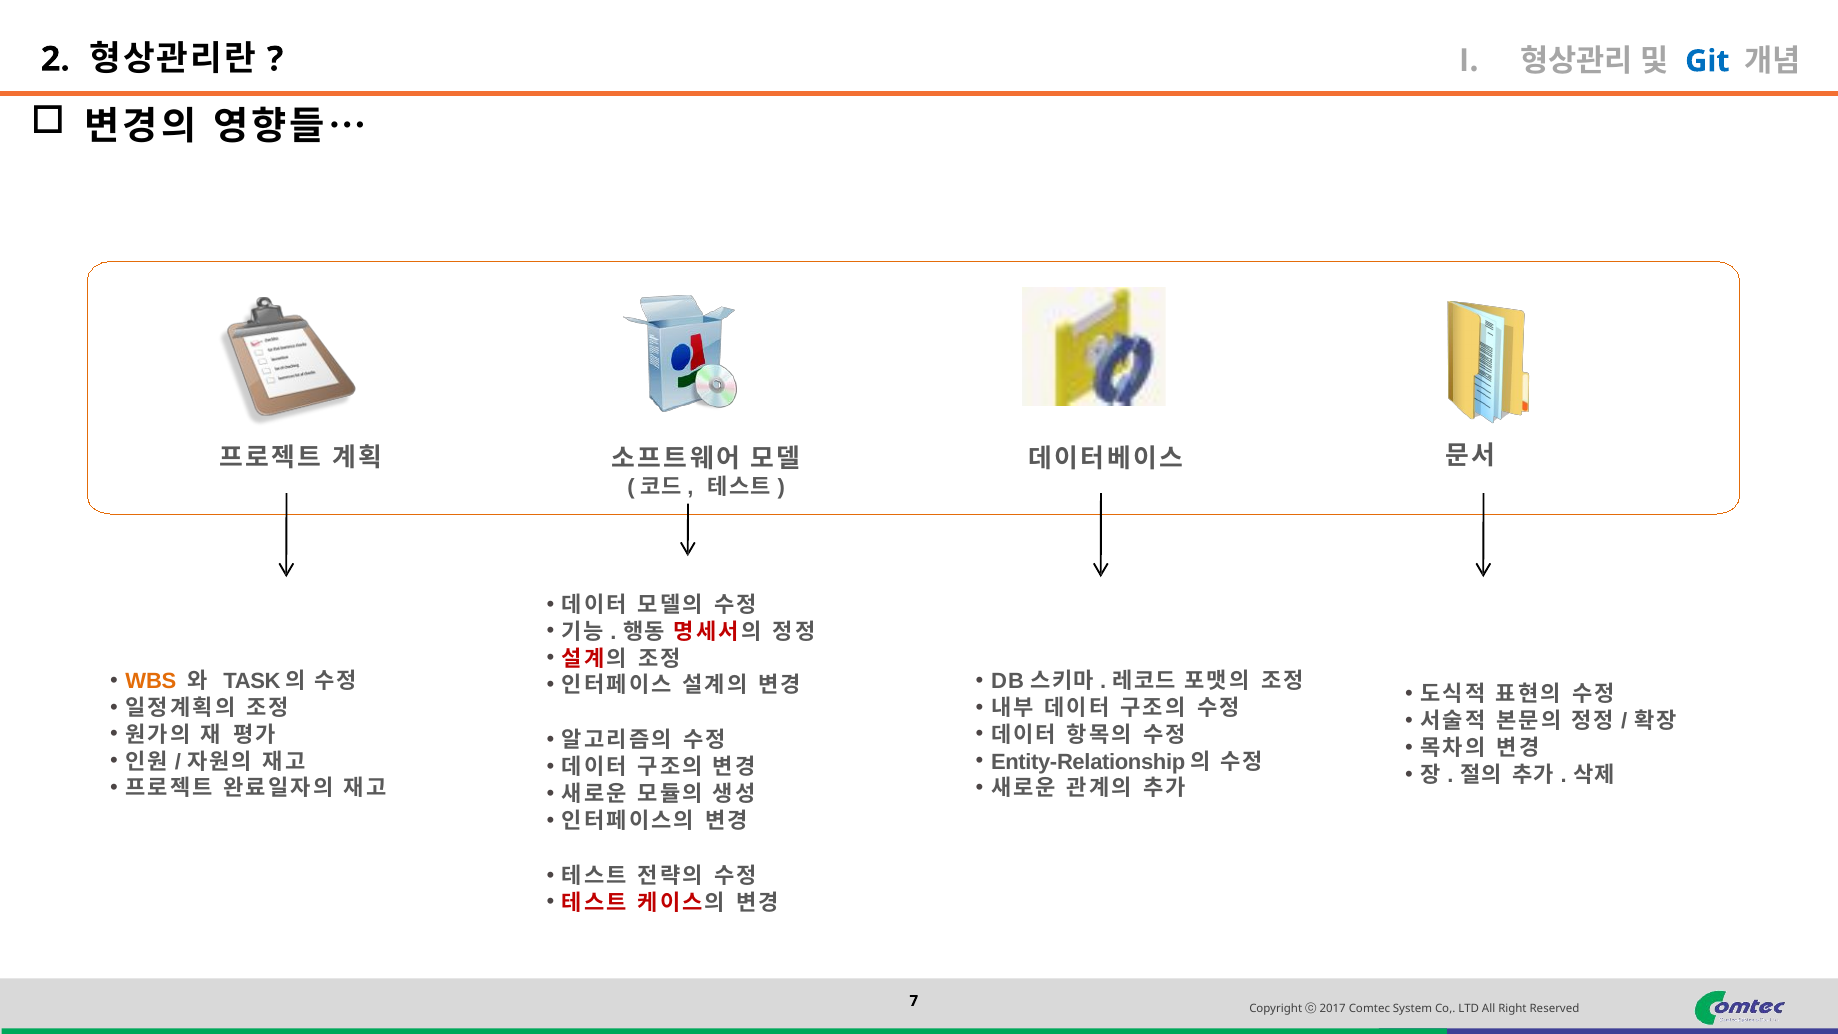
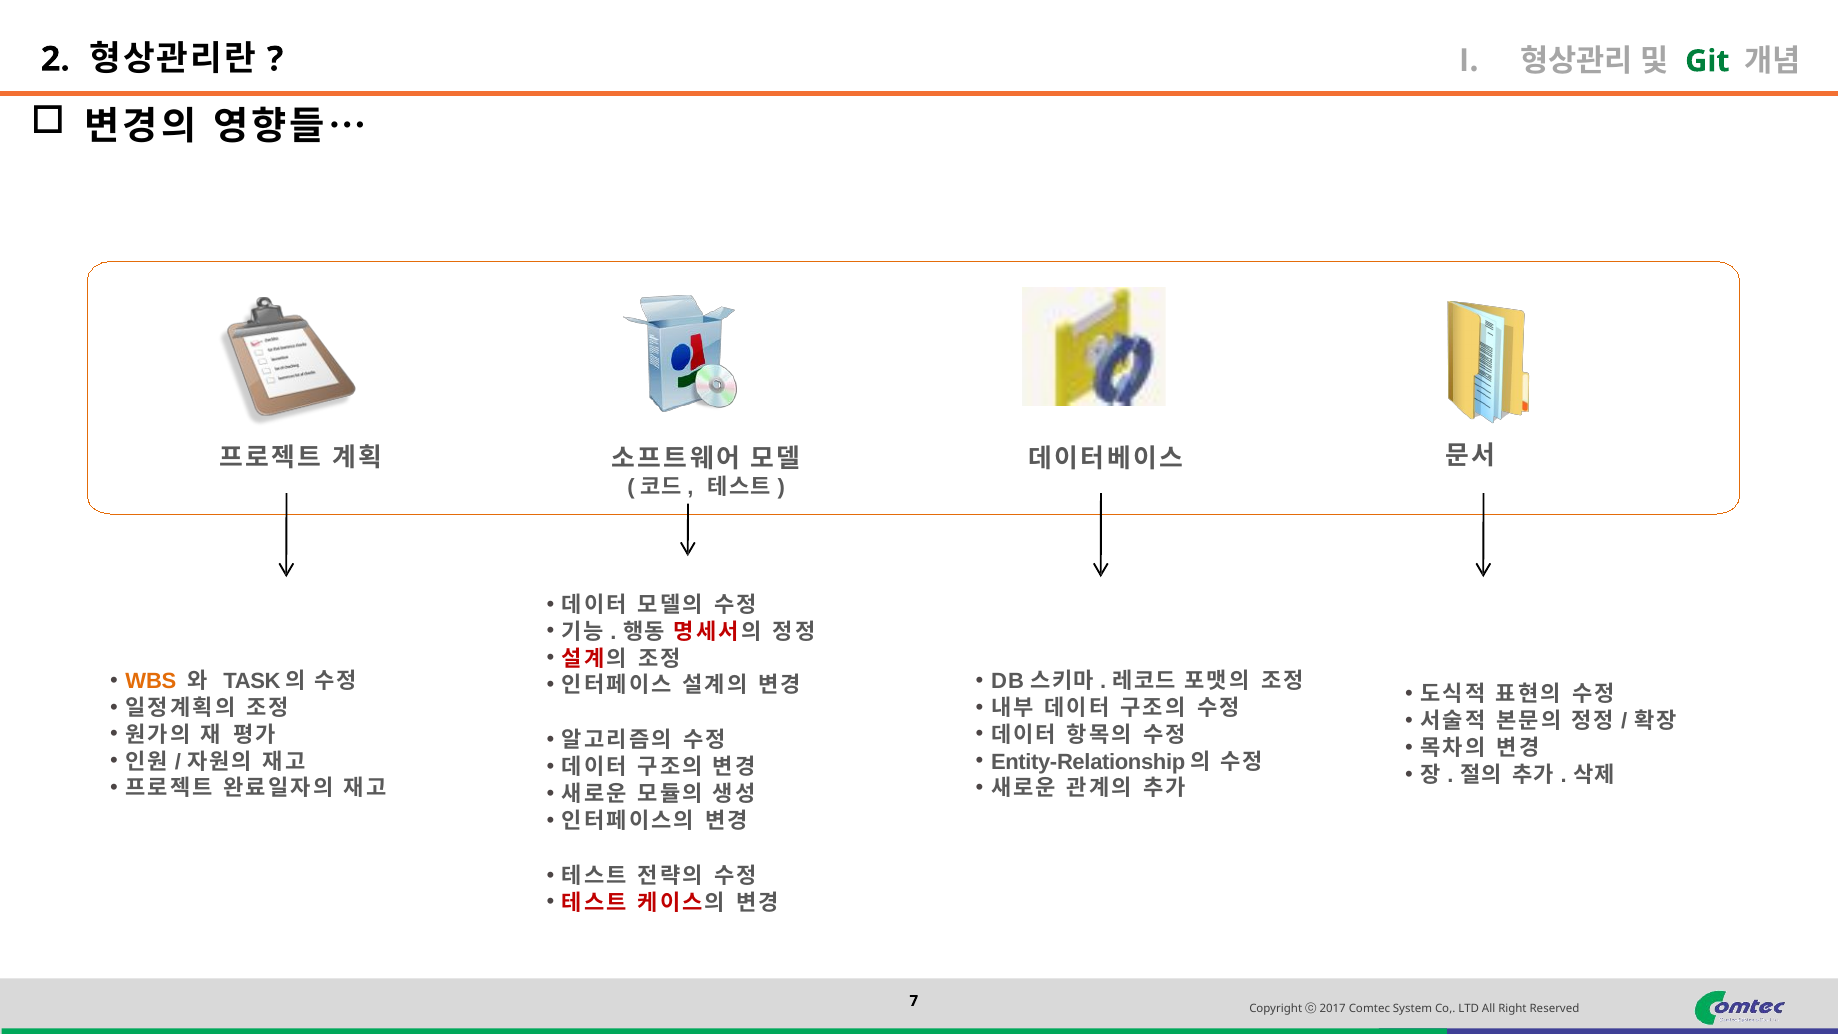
Git colour: blue -> green (1707, 61)
